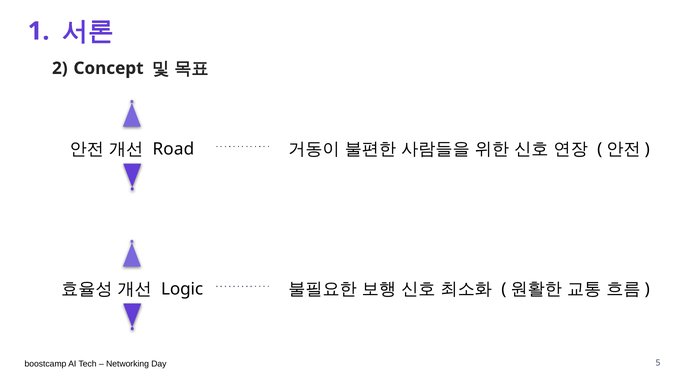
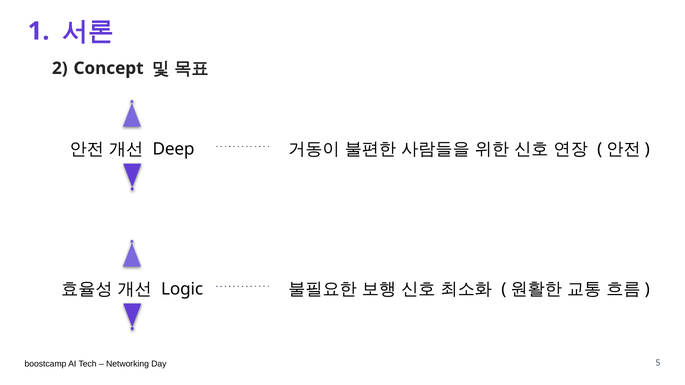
Road: Road -> Deep (174, 149)
